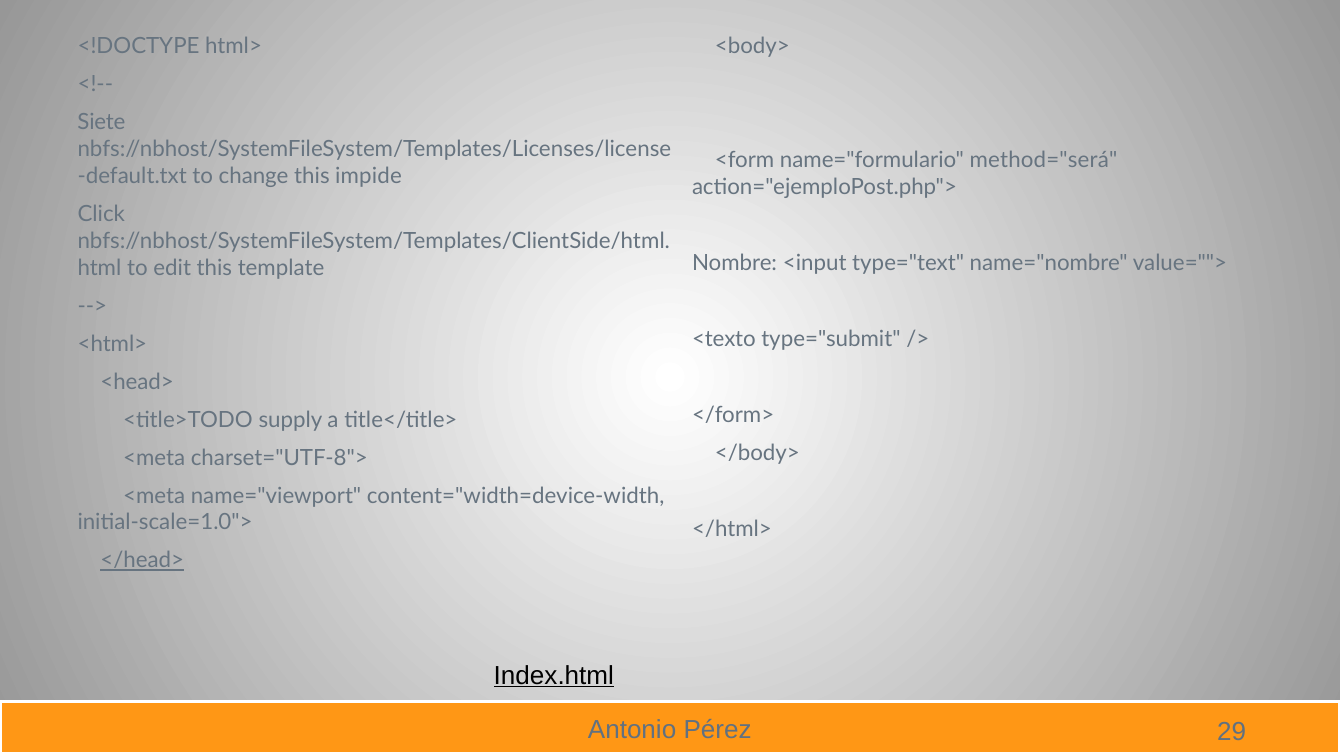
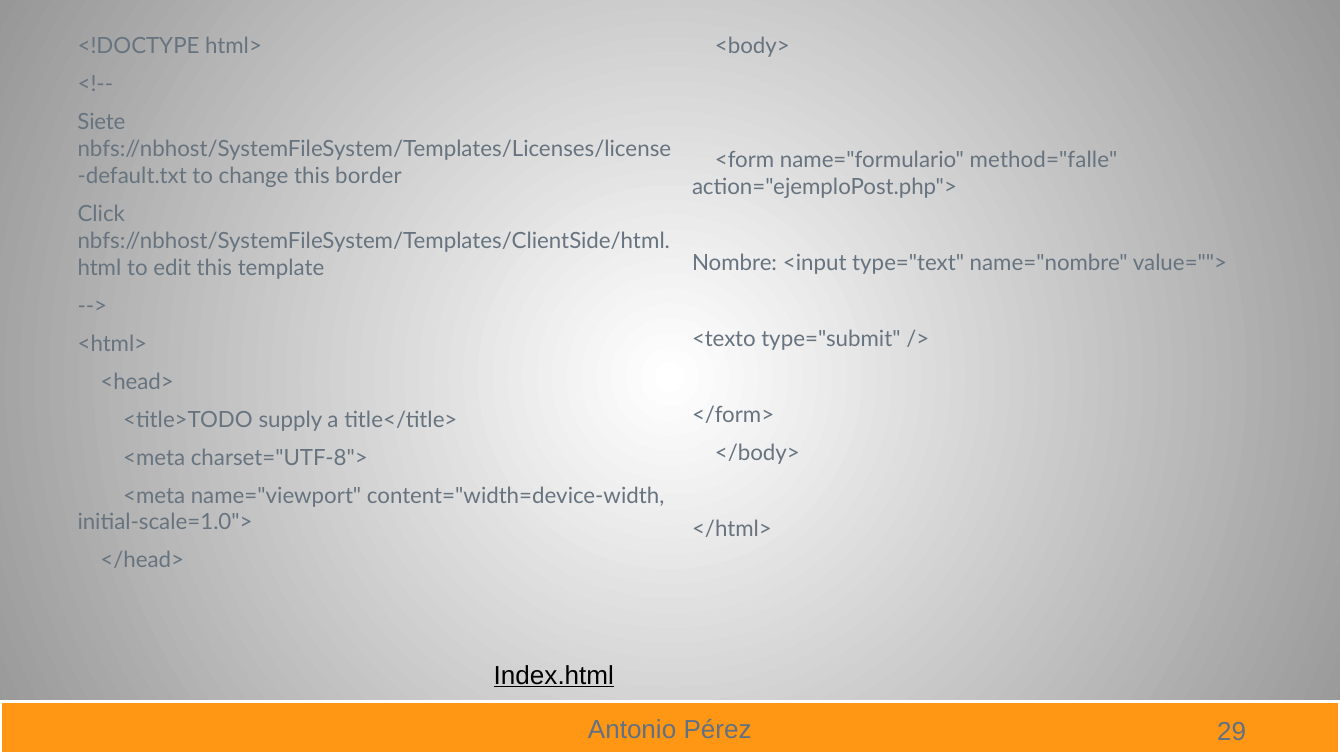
method="será: method="será -> method="falle (1044, 160)
impide: impide -> border (369, 176)
</head> underline: present -> none (142, 560)
